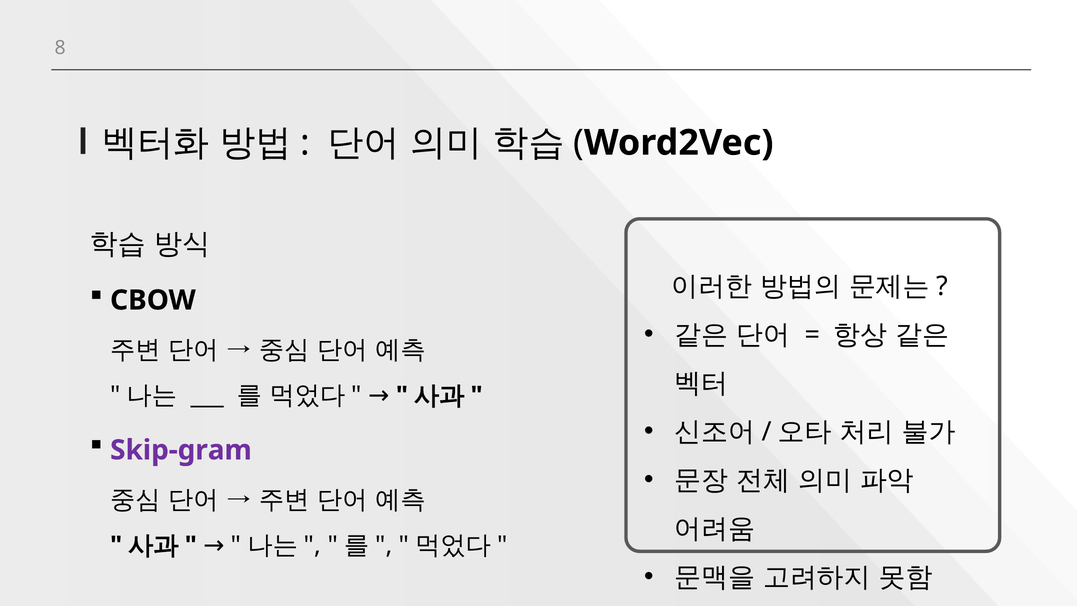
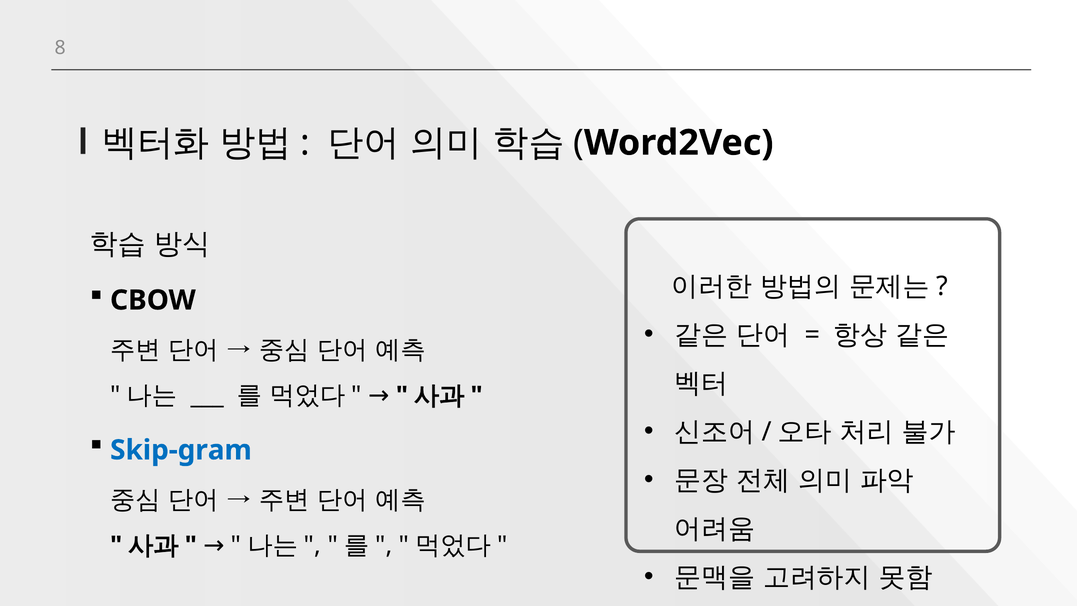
Skip-gram colour: purple -> blue (181, 450)
